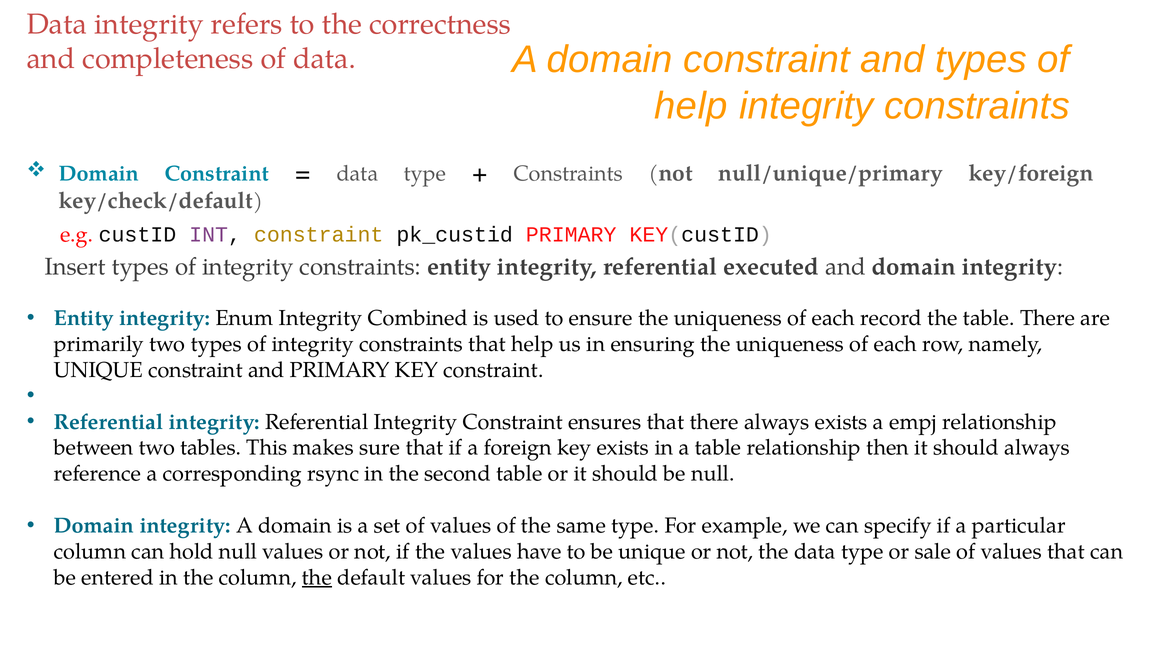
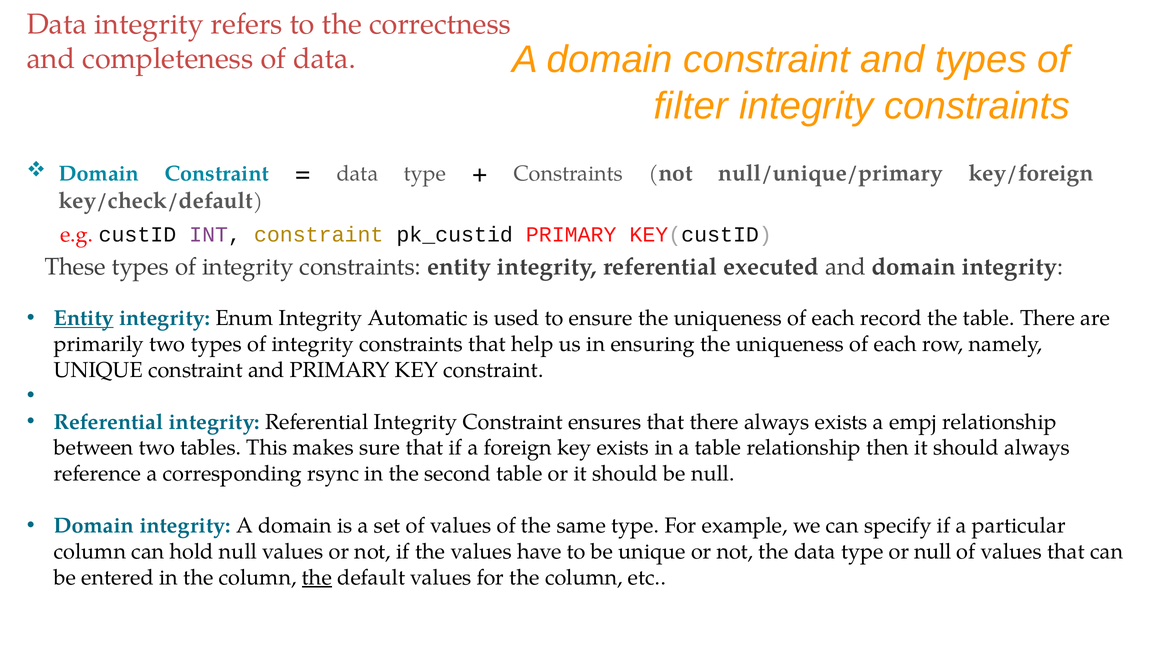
help: help -> filter (691, 106)
Insert: Insert -> These (75, 266)
Entity underline: none -> present (84, 318)
Combined: Combined -> Automatic (418, 318)
or sale: sale -> null (933, 551)
